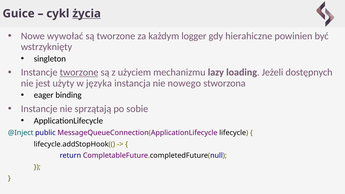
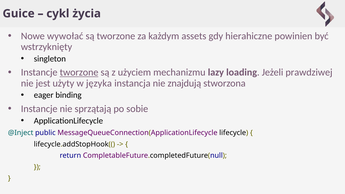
życia underline: present -> none (87, 14)
logger: logger -> assets (194, 36)
dostępnych: dostępnych -> prawdziwej (309, 72)
nowego: nowego -> znajdują (184, 83)
